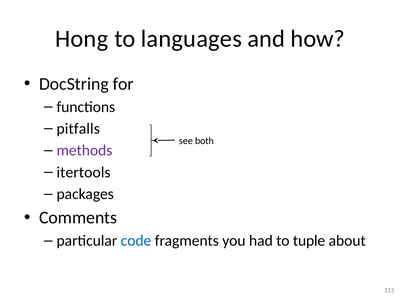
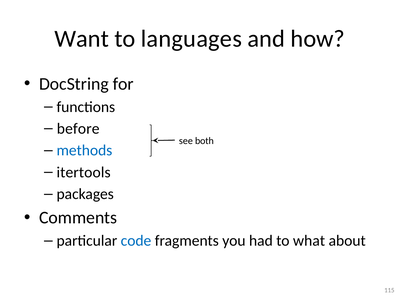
Hong: Hong -> Want (82, 39)
pitfalls: pitfalls -> before (78, 129)
methods colour: purple -> blue (84, 150)
tuple: tuple -> what (309, 241)
